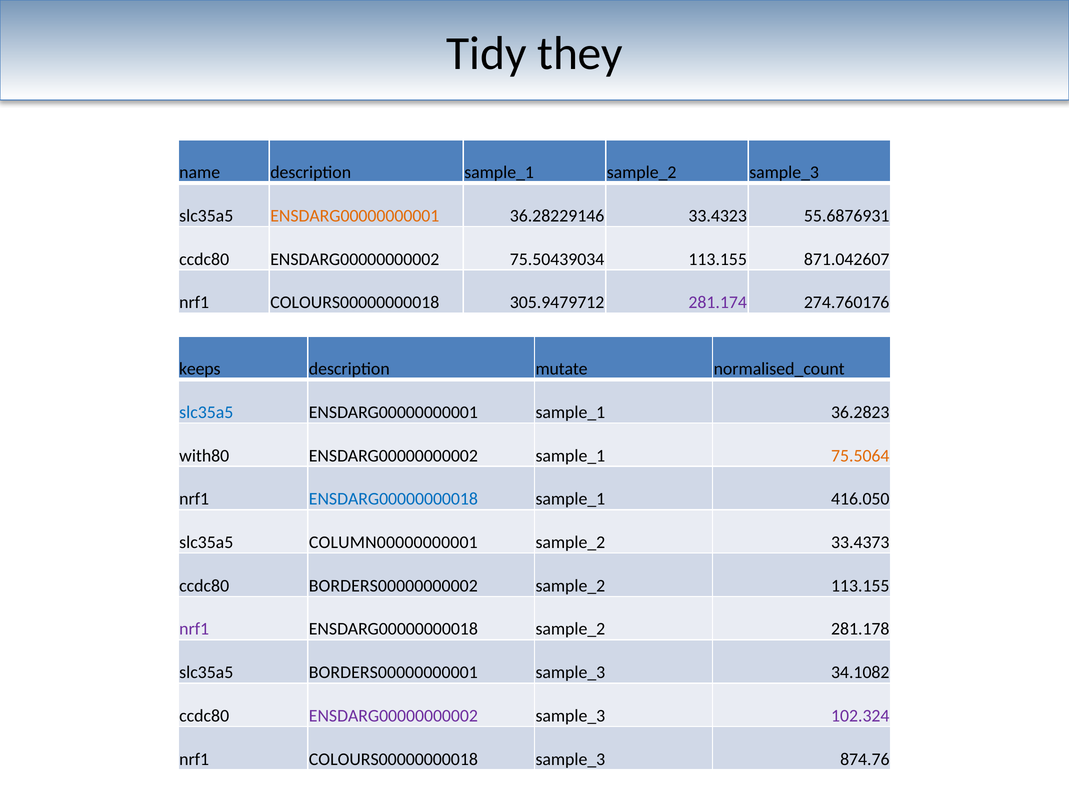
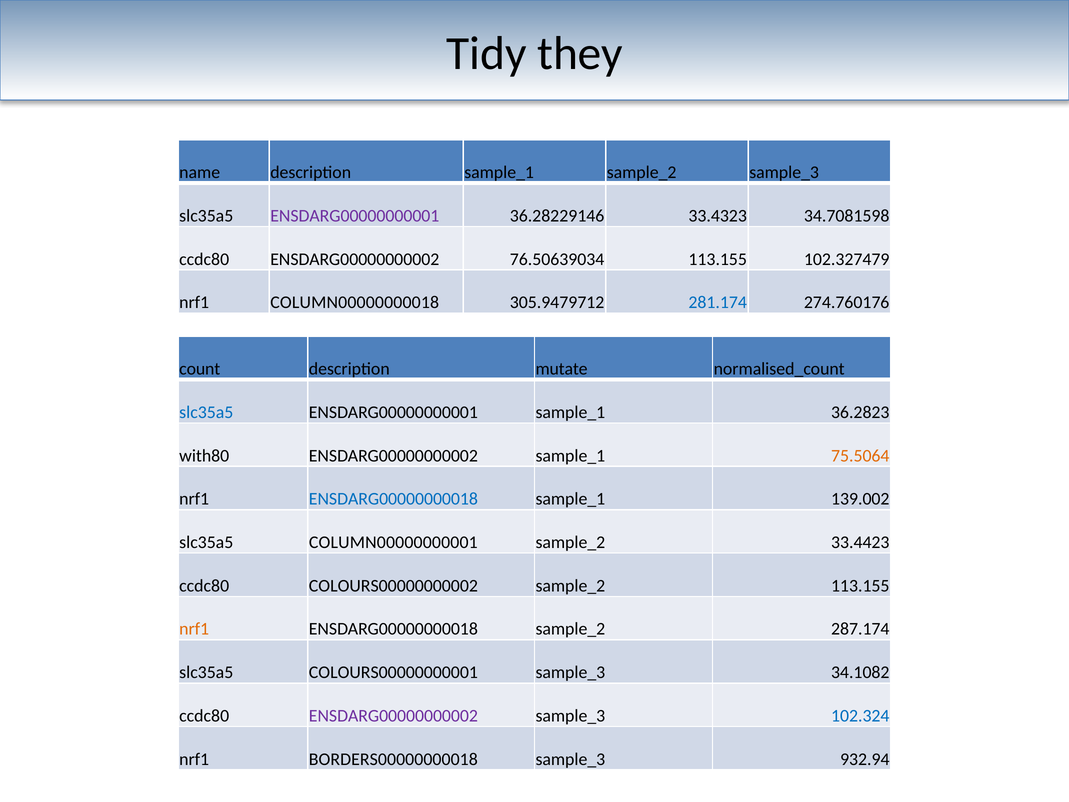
ENSDARG00000000001 colour: orange -> purple (355, 216)
55.6876931: 55.6876931 -> 34.7081598 (847, 216)
75.50439034: 75.50439034 -> 76.50639034 (557, 259)
871.042607: 871.042607 -> 102.327479 (847, 259)
COLOURS00000000018: COLOURS00000000018 -> COLUMN00000000018 (355, 302)
281.174 colour: purple -> blue (718, 302)
keeps: keeps -> count (200, 369)
416.050: 416.050 -> 139.002 (860, 499)
33.4373: 33.4373 -> 33.4423 (860, 542)
BORDERS00000000002: BORDERS00000000002 -> COLOURS00000000002 (393, 586)
nrf1 colour: purple -> orange (194, 629)
281.178: 281.178 -> 287.174 (860, 629)
BORDERS00000000001: BORDERS00000000001 -> COLOURS00000000001 (393, 672)
102.324 colour: purple -> blue (860, 716)
COLOURS00000000018: COLOURS00000000018 -> BORDERS00000000018 (393, 759)
874.76: 874.76 -> 932.94 (865, 759)
